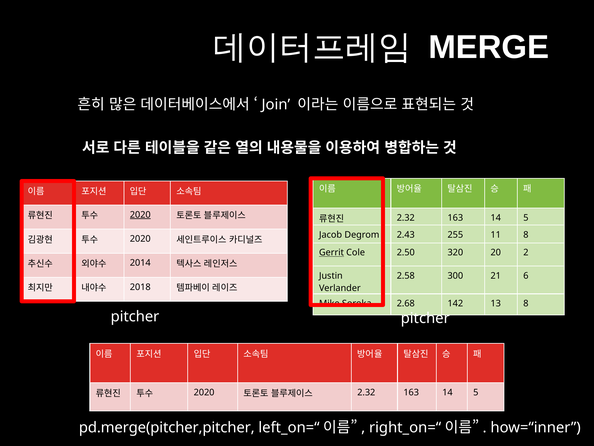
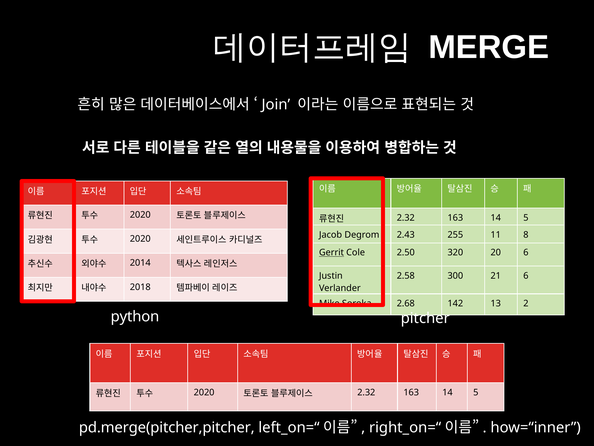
2020 underline: present -> none (140, 214)
20 2: 2 -> 6 (526, 252)
13 8: 8 -> 2 (526, 303)
pitcher: pitcher -> python (135, 316)
